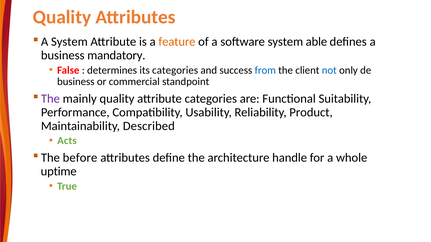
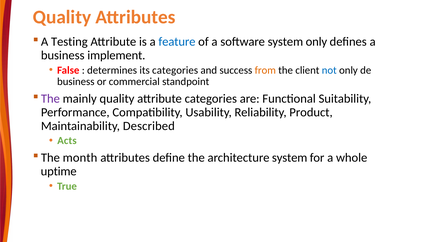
A System: System -> Testing (69, 42)
feature colour: orange -> blue (177, 42)
system able: able -> only (316, 42)
mandatory: mandatory -> implement (116, 55)
from colour: blue -> orange (265, 70)
before: before -> month (80, 158)
architecture handle: handle -> system (290, 158)
